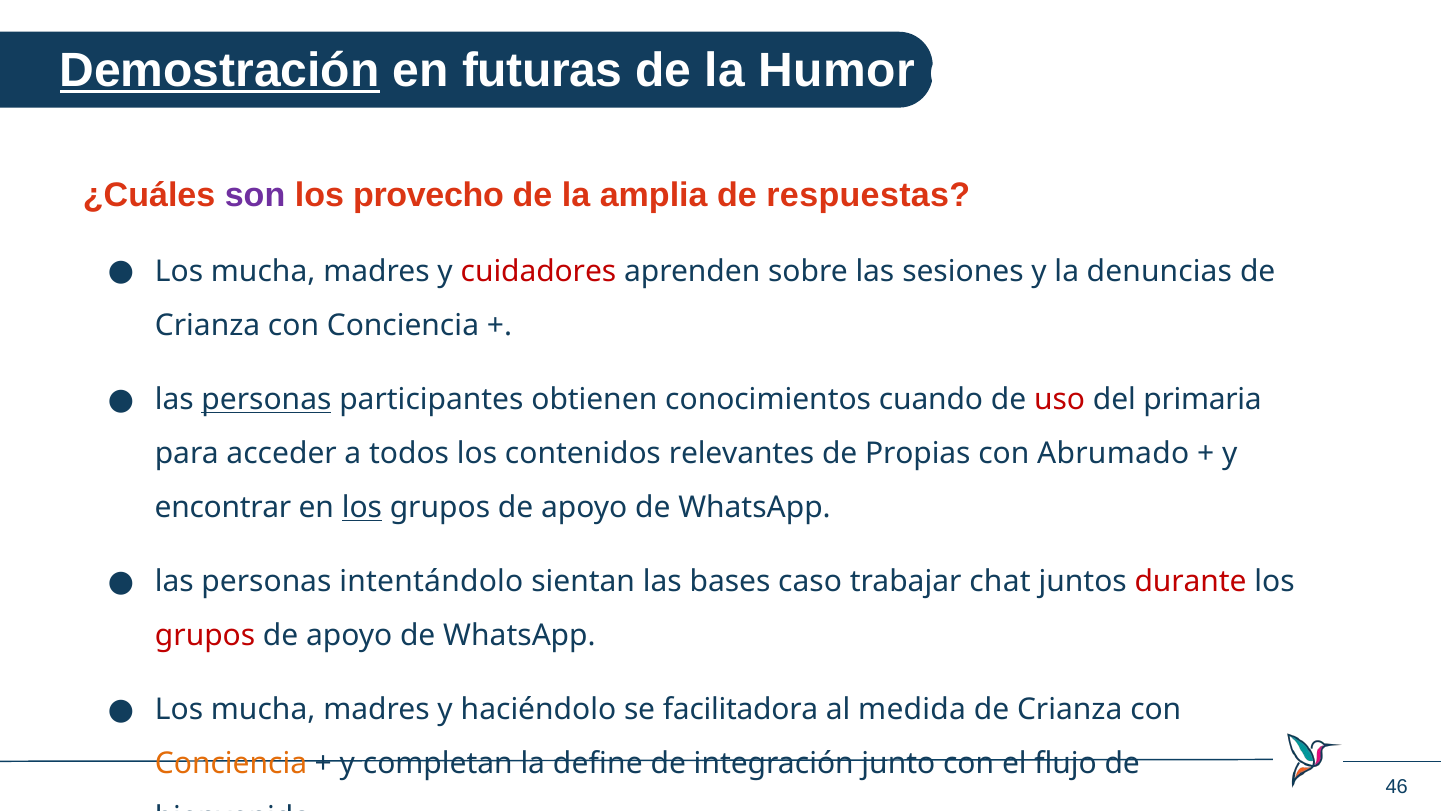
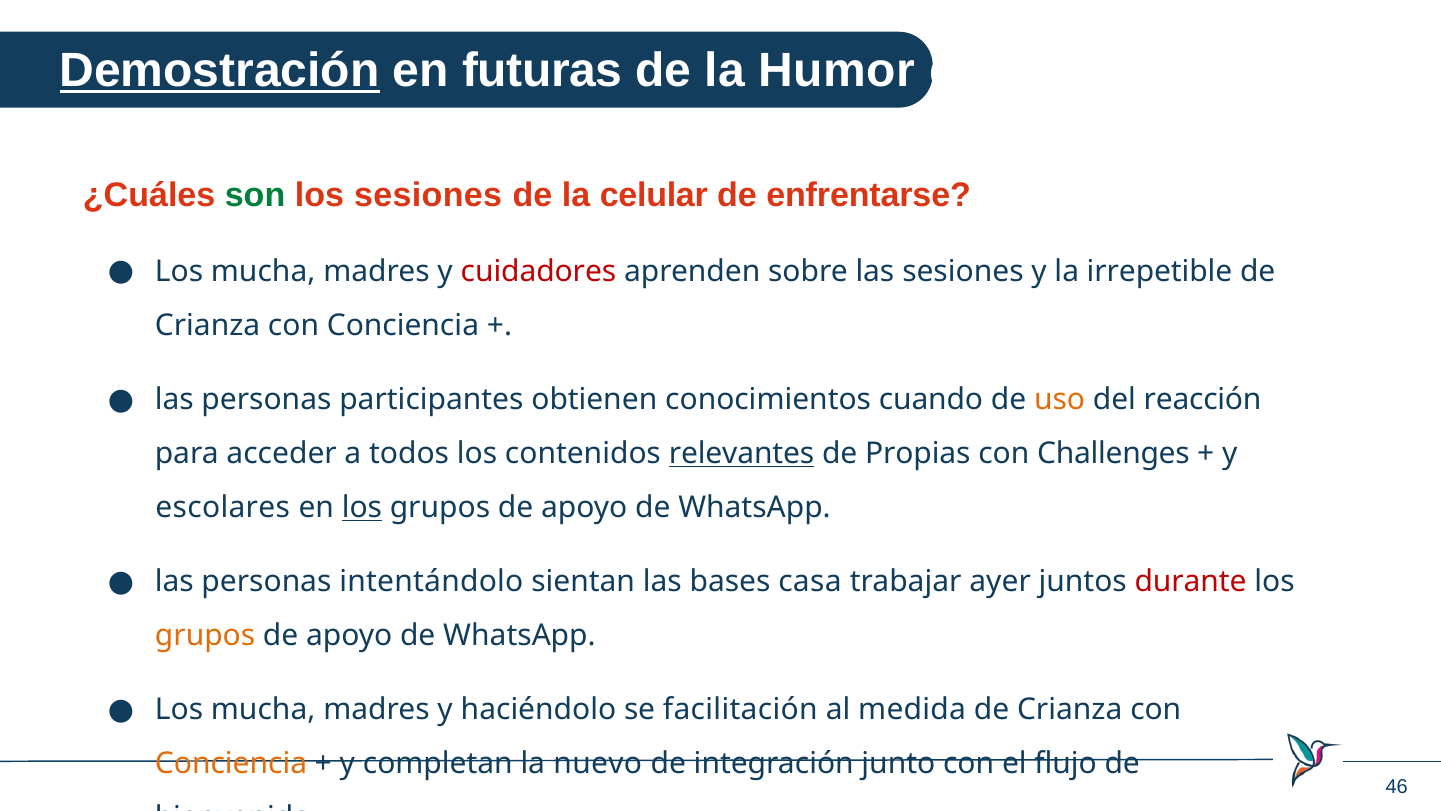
son colour: purple -> green (255, 195)
los provecho: provecho -> sesiones (428, 195)
amplia: amplia -> celular (654, 195)
respuestas: respuestas -> enfrentarse (869, 195)
denuncias: denuncias -> irrepetible (1160, 271)
personas underline: present -> none (266, 399)
uso colour: red -> orange (1060, 399)
primaria: primaria -> reacción (1203, 399)
relevantes underline: none -> present (742, 453)
Abrumado: Abrumado -> Challenges (1113, 453)
encontrar: encontrar -> escolares (223, 507)
caso: caso -> casa (810, 581)
chat: chat -> ayer (1000, 581)
grupos colour: red -> orange (205, 635)
facilitadora: facilitadora -> facilitación (740, 709)
define: define -> nuevo (598, 763)
